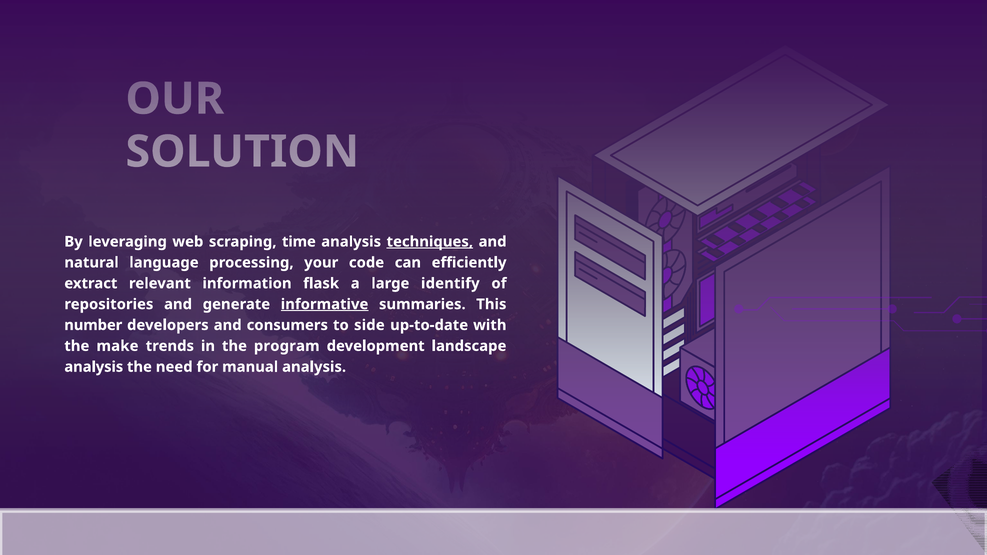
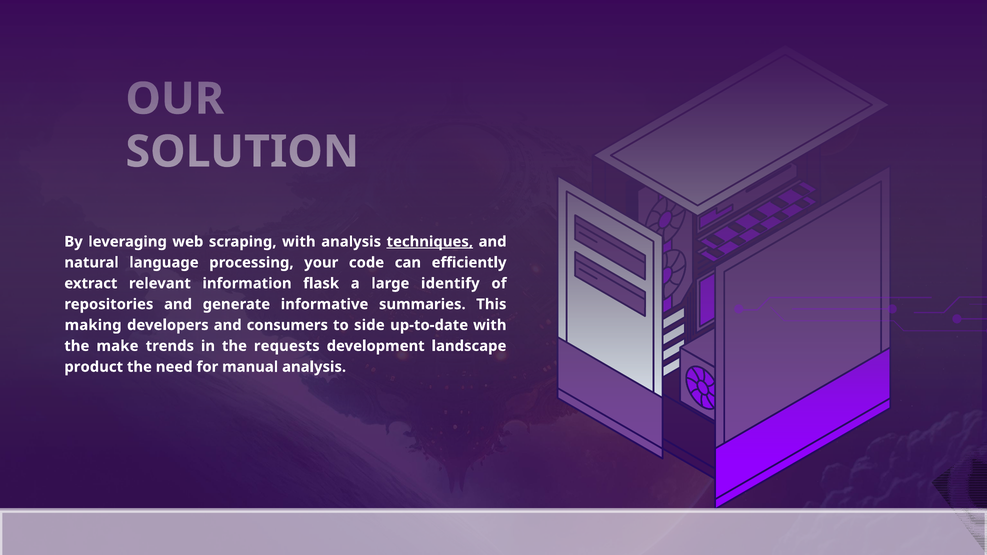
scraping time: time -> with (299, 242)
informative underline: present -> none (325, 304)
number: number -> making (93, 325)
program: program -> requests (287, 346)
analysis: analysis -> product (94, 367)
